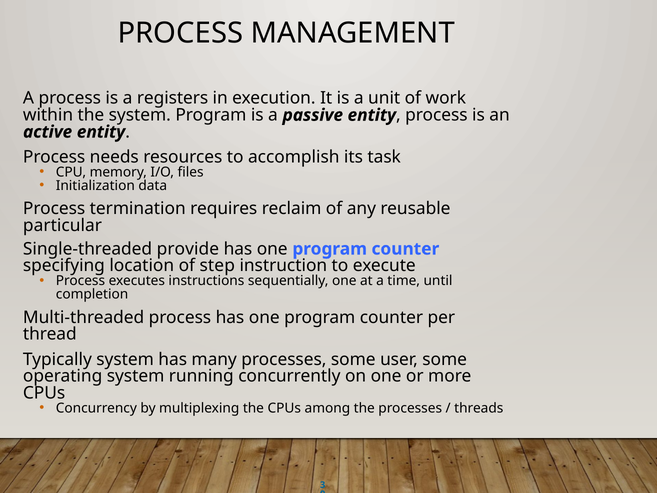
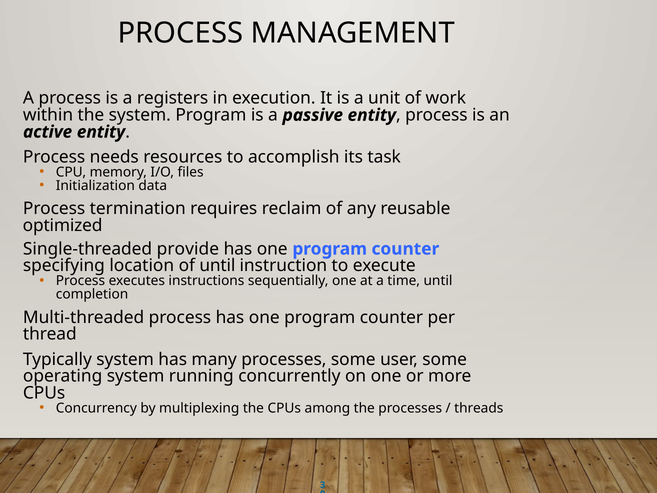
particular: particular -> optimized (63, 225)
of step: step -> until (217, 266)
